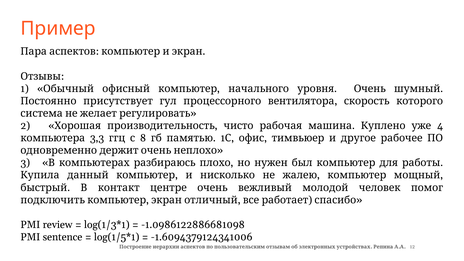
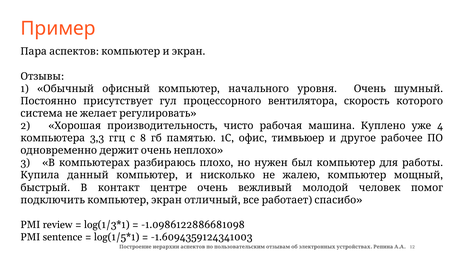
-1.6094379124341006: -1.6094379124341006 -> -1.6094359124341003 (202, 237)
